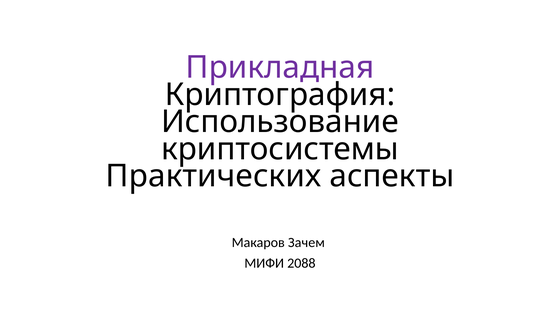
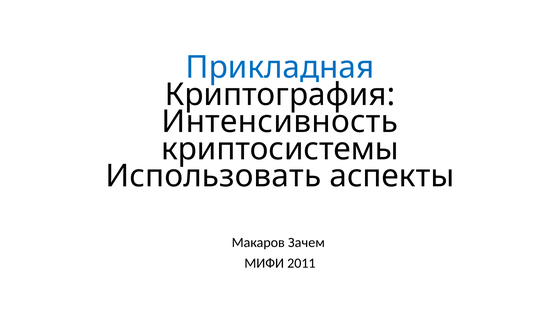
Прикладная colour: purple -> blue (280, 67)
Использование: Использование -> Интенсивность (280, 122)
Практических: Практических -> Использовать (213, 176)
2088: 2088 -> 2011 (301, 263)
